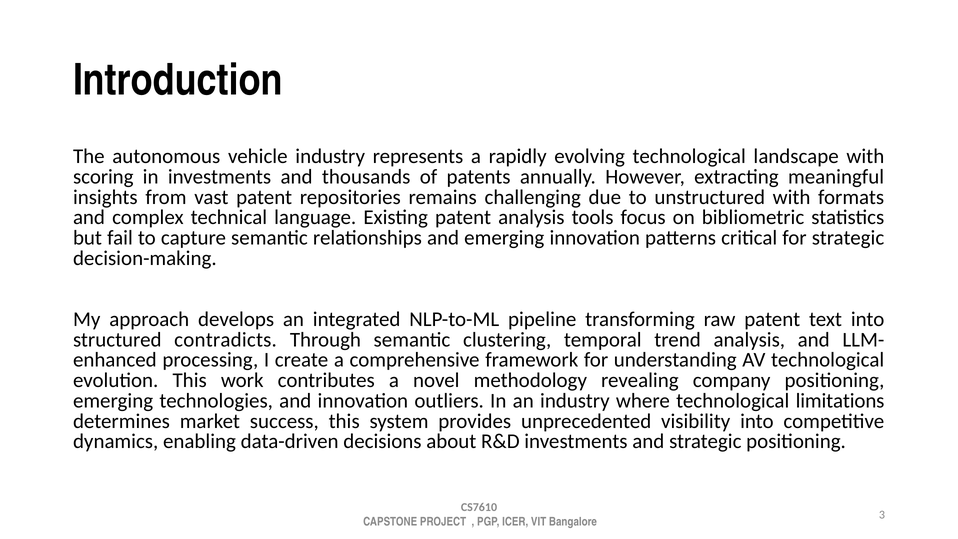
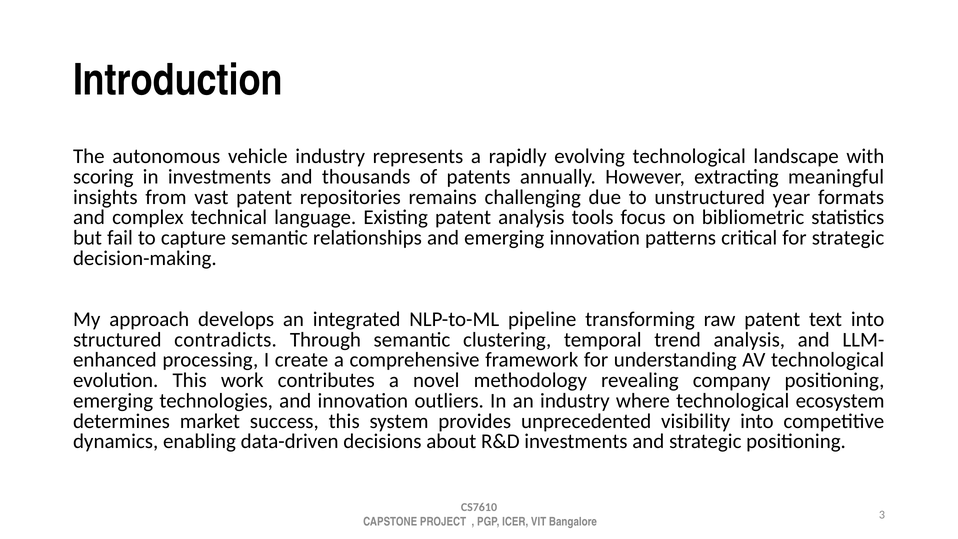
unstructured with: with -> year (791, 197)
limitations: limitations -> ecosystem (840, 401)
